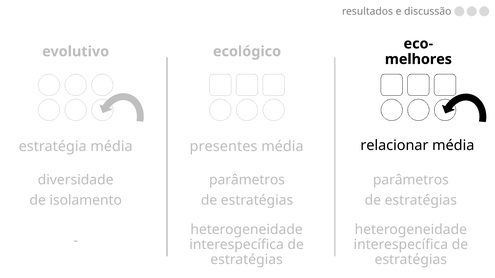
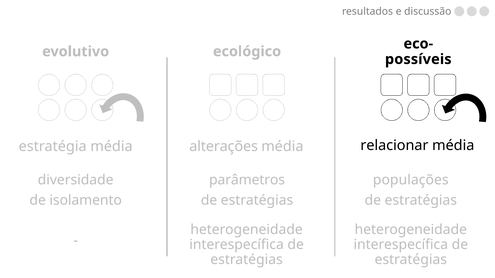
melhores: melhores -> possíveis (418, 59)
presentes: presentes -> alterações (224, 147)
parâmetros: parâmetros -> populações (411, 180)
